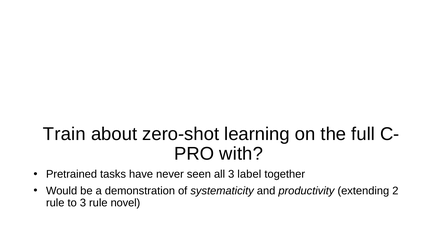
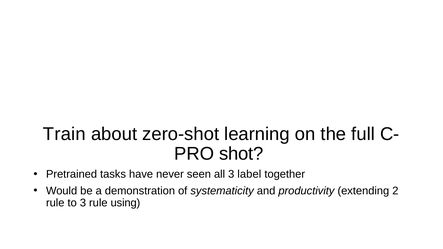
with: with -> shot (241, 154)
novel: novel -> using (125, 203)
